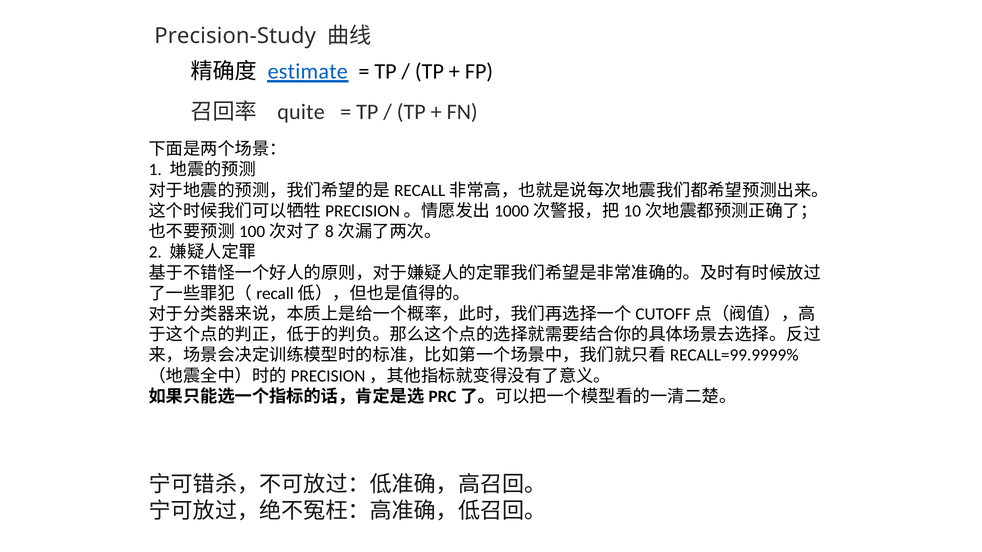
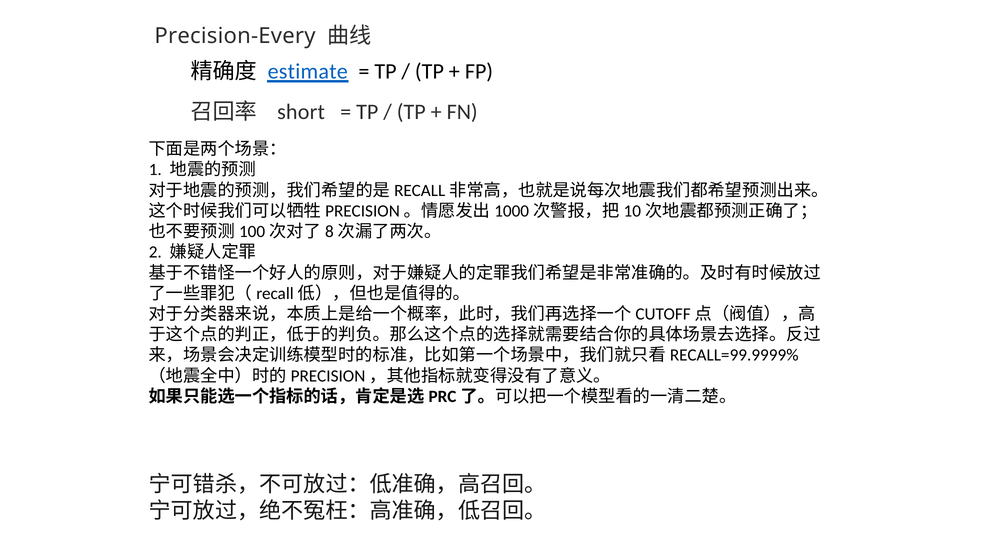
Precision-Study: Precision-Study -> Precision-Every (235, 36)
quite: quite -> short (301, 112)
